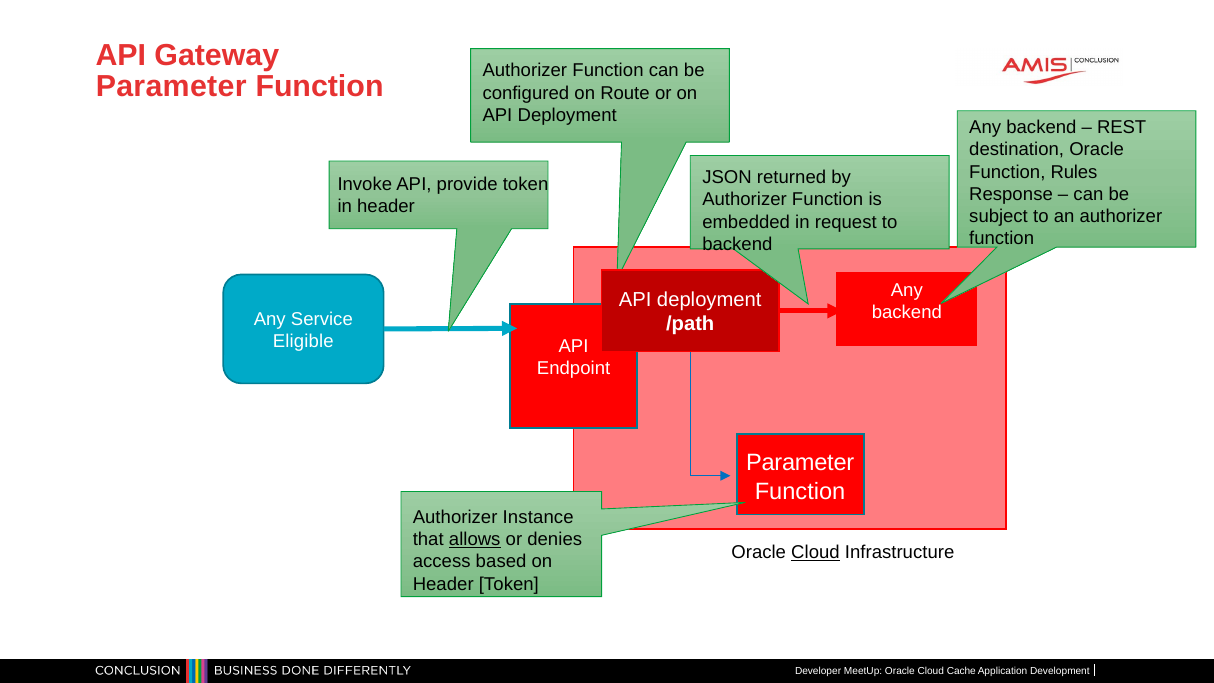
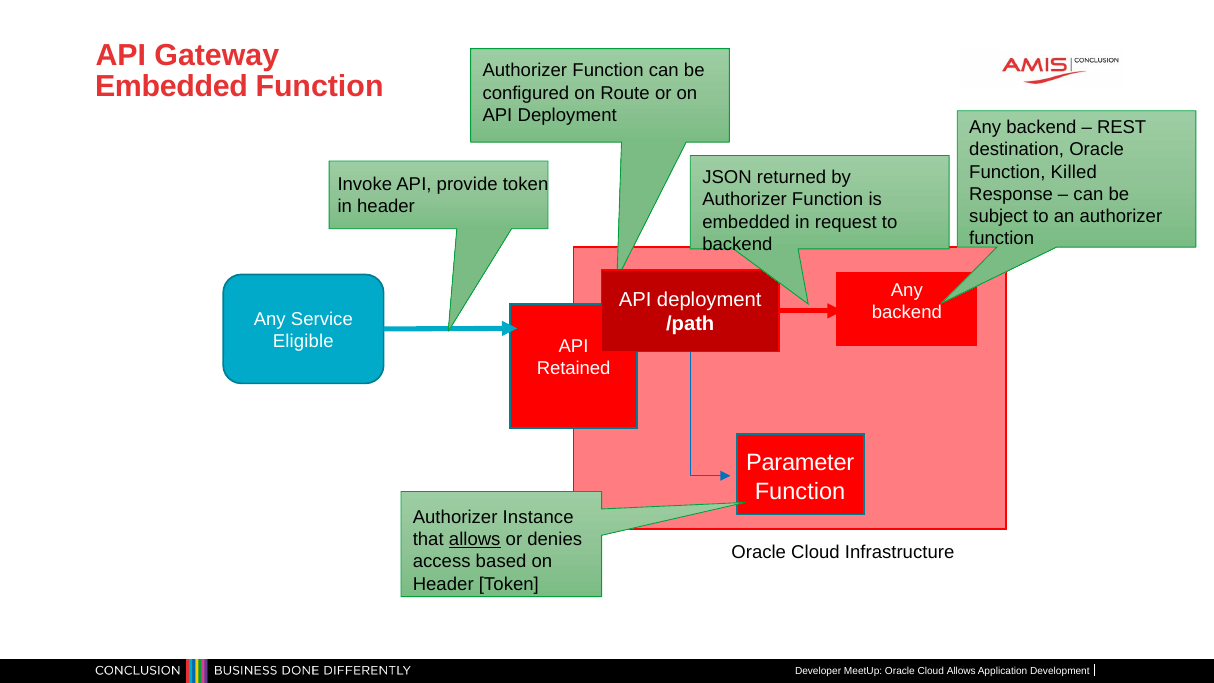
Parameter: Parameter -> Embedded (171, 86)
Rules: Rules -> Killed (1074, 172)
Endpoint: Endpoint -> Retained (574, 369)
Cloud underline: present -> none (815, 553)
Cloud Cache: Cache -> Allows (961, 671)
